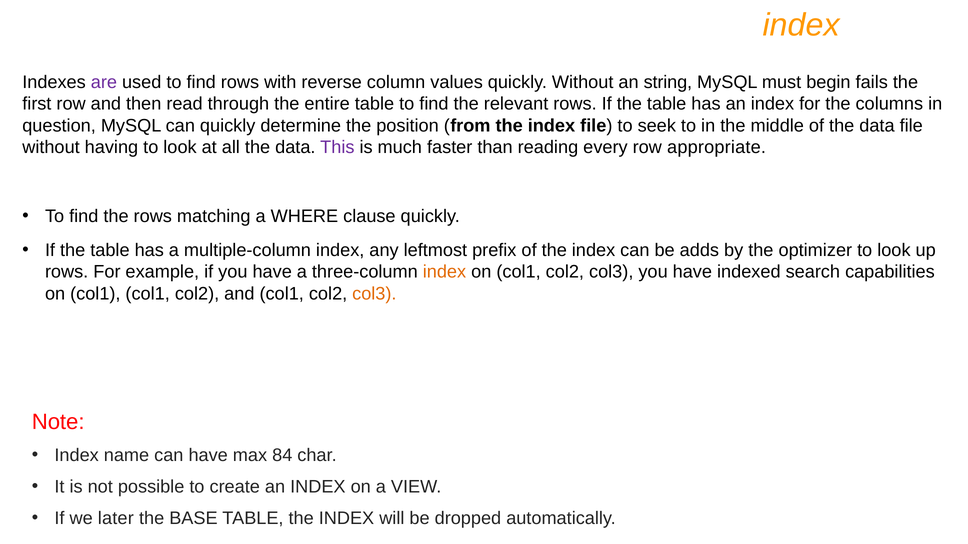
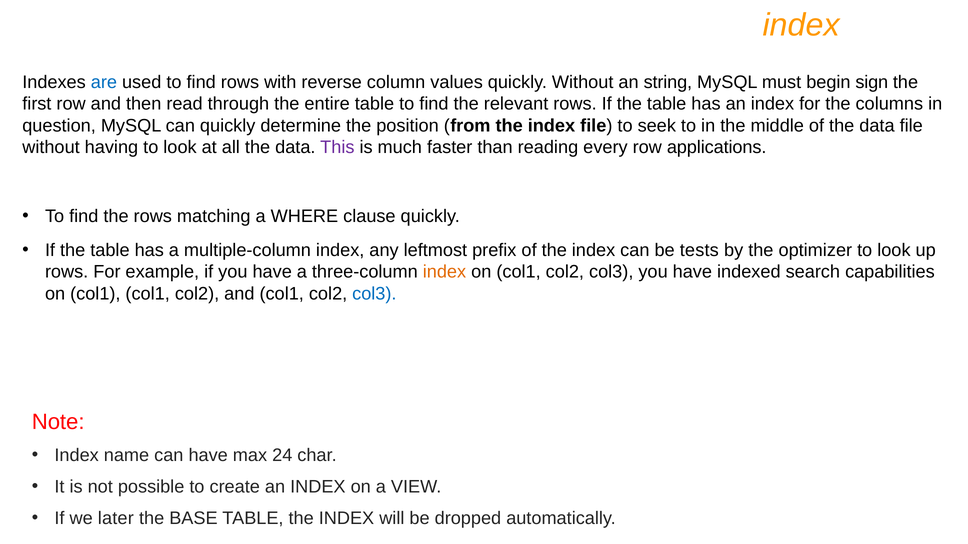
are colour: purple -> blue (104, 82)
fails: fails -> sign (872, 82)
appropriate: appropriate -> applications (717, 148)
adds: adds -> tests (699, 250)
col3 colour: orange -> blue (374, 294)
84: 84 -> 24 (282, 456)
